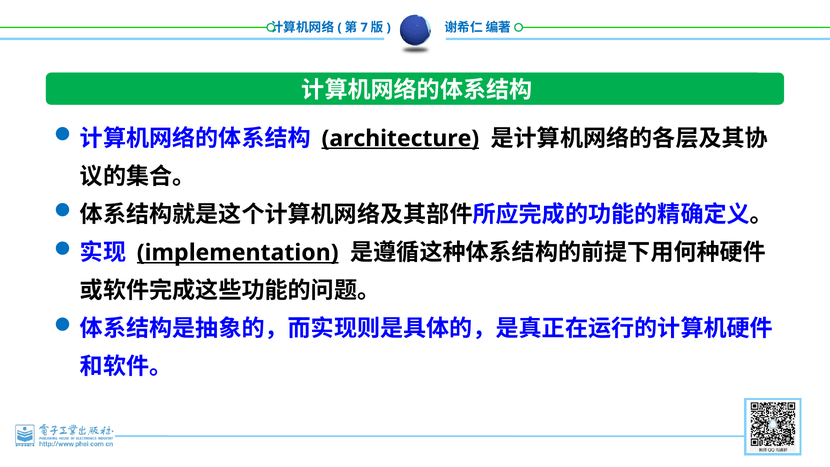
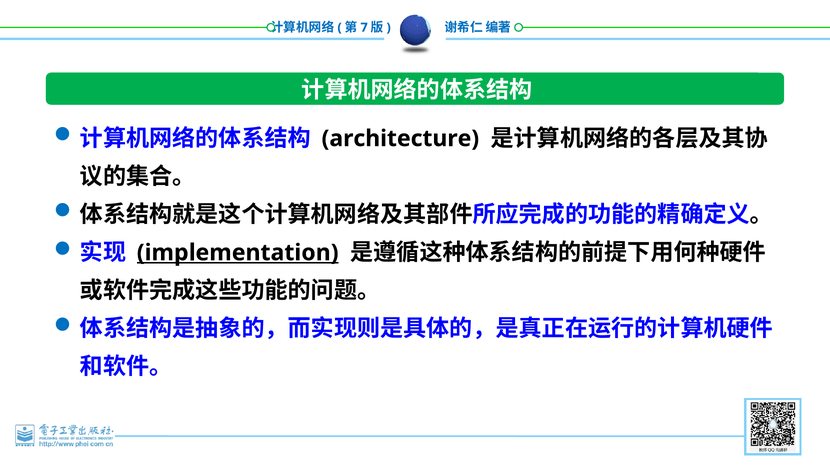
architecture underline: present -> none (400, 138)
